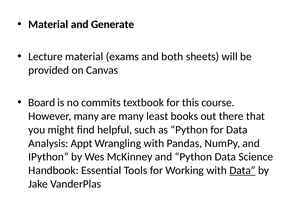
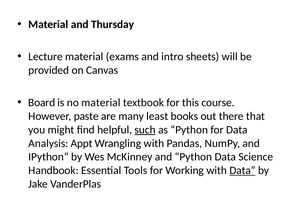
Generate: Generate -> Thursday (113, 24)
both: both -> intro (172, 57)
no commits: commits -> material (101, 103)
However many: many -> paste (86, 116)
such underline: none -> present (145, 130)
